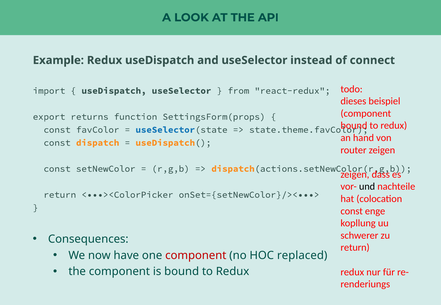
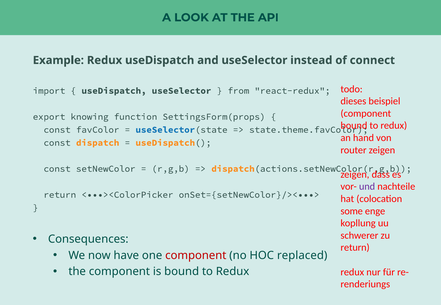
returns: returns -> knowing (90, 117)
und colour: black -> purple (367, 187)
const: const -> some (352, 211)
